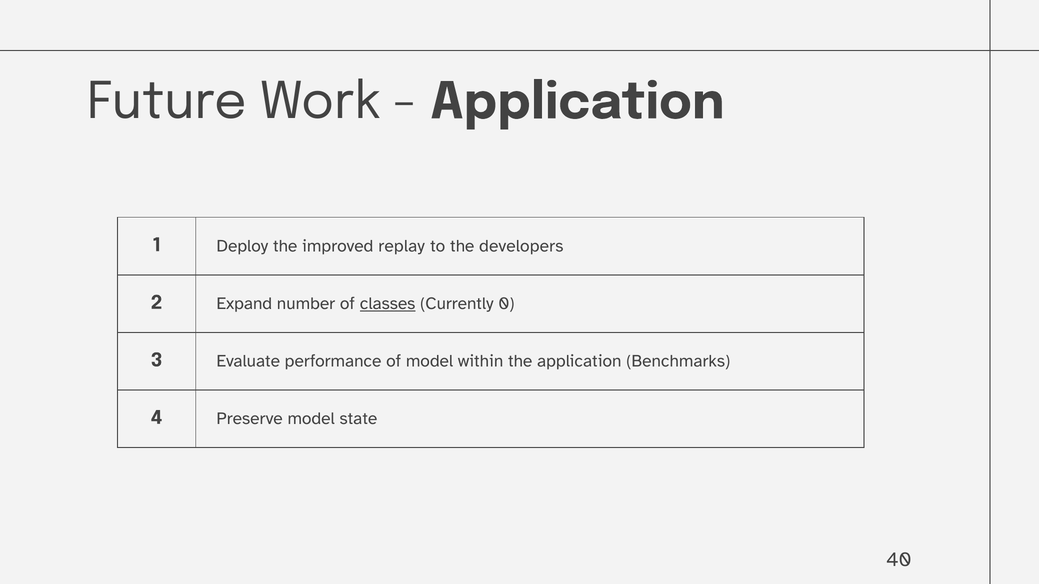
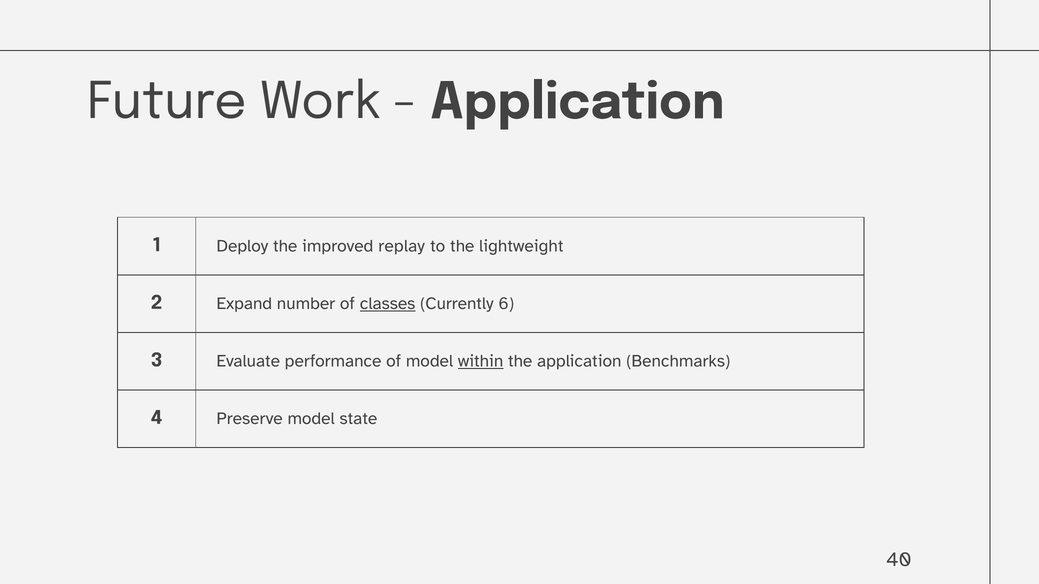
developers: developers -> lightweight (521, 246)
0: 0 -> 6 (506, 304)
within underline: none -> present (481, 361)
